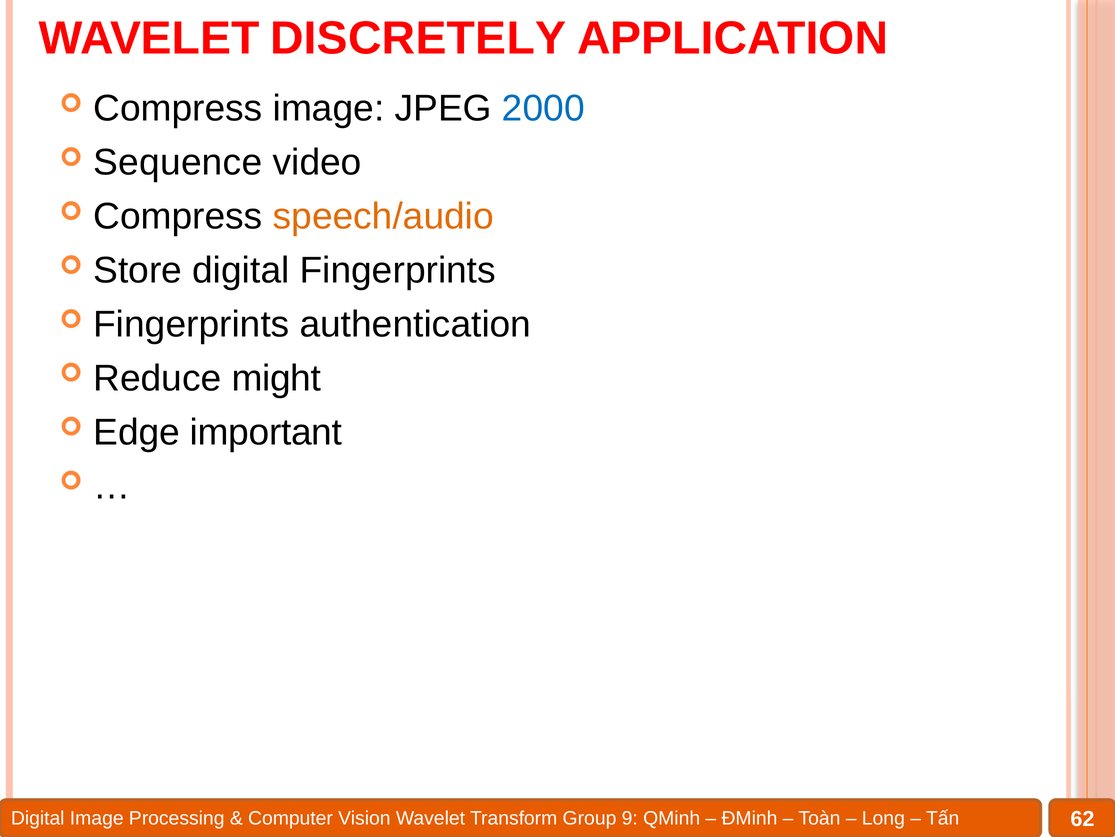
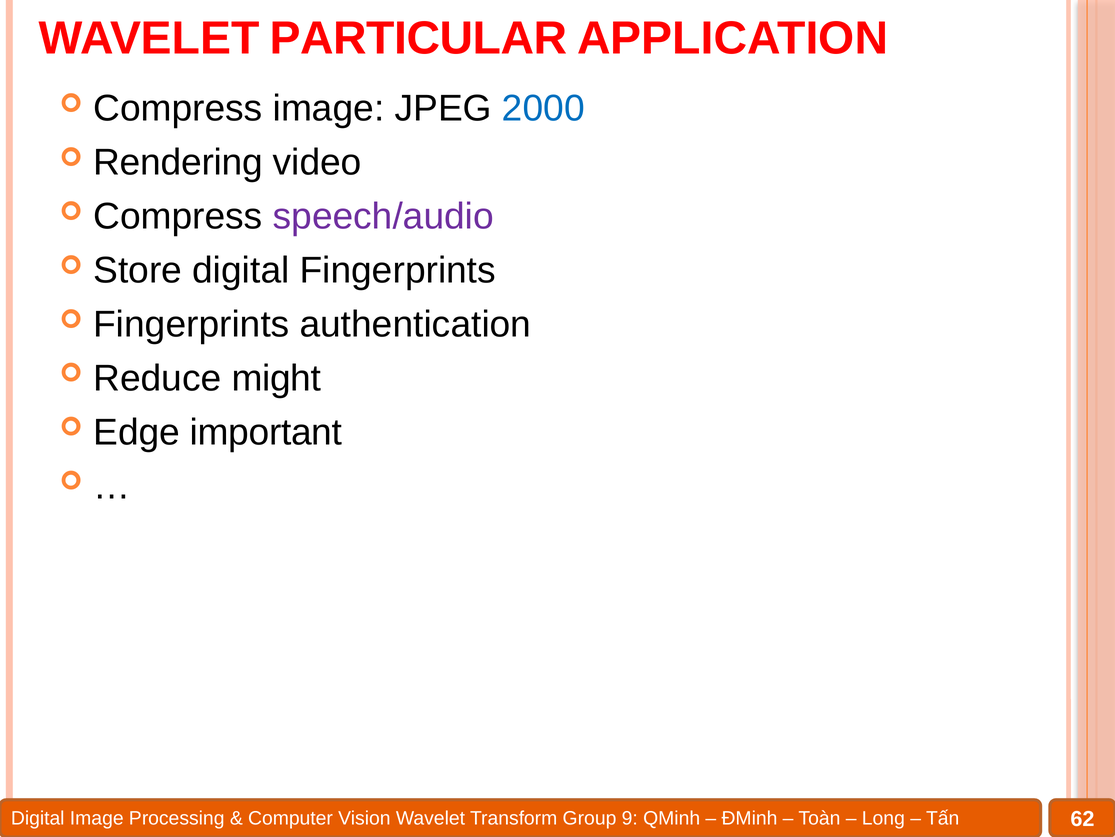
DISCRETELY: DISCRETELY -> PARTICULAR (418, 39)
Sequence: Sequence -> Rendering (178, 162)
speech/audio colour: orange -> purple (383, 216)
